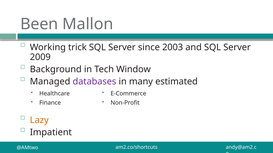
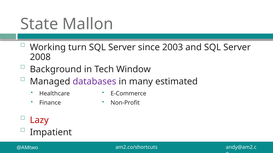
Been: Been -> State (39, 24)
trick: trick -> turn (77, 47)
2009: 2009 -> 2008 (40, 57)
Lazy colour: orange -> red (39, 121)
